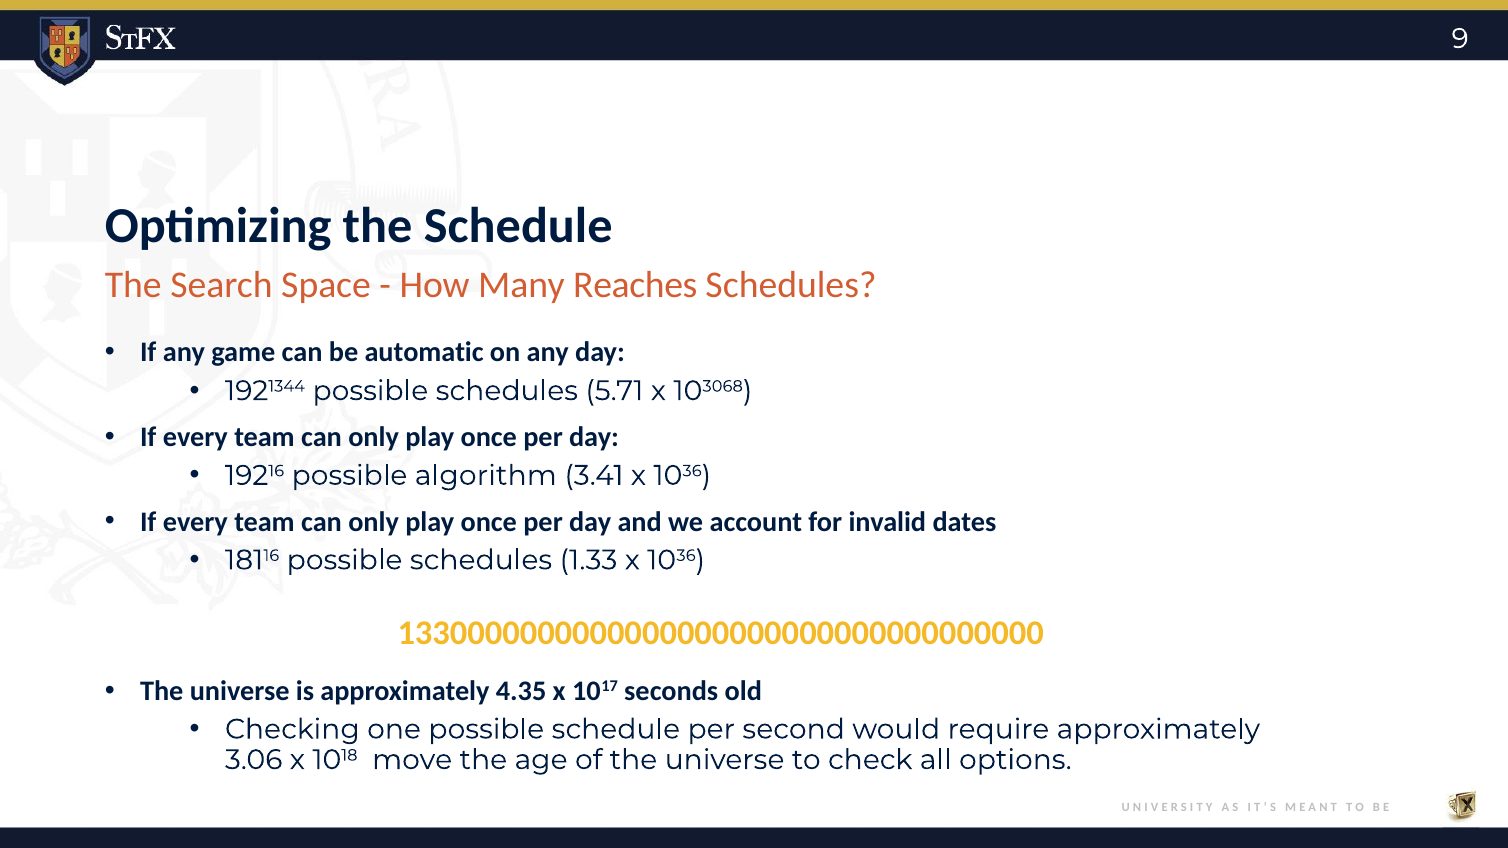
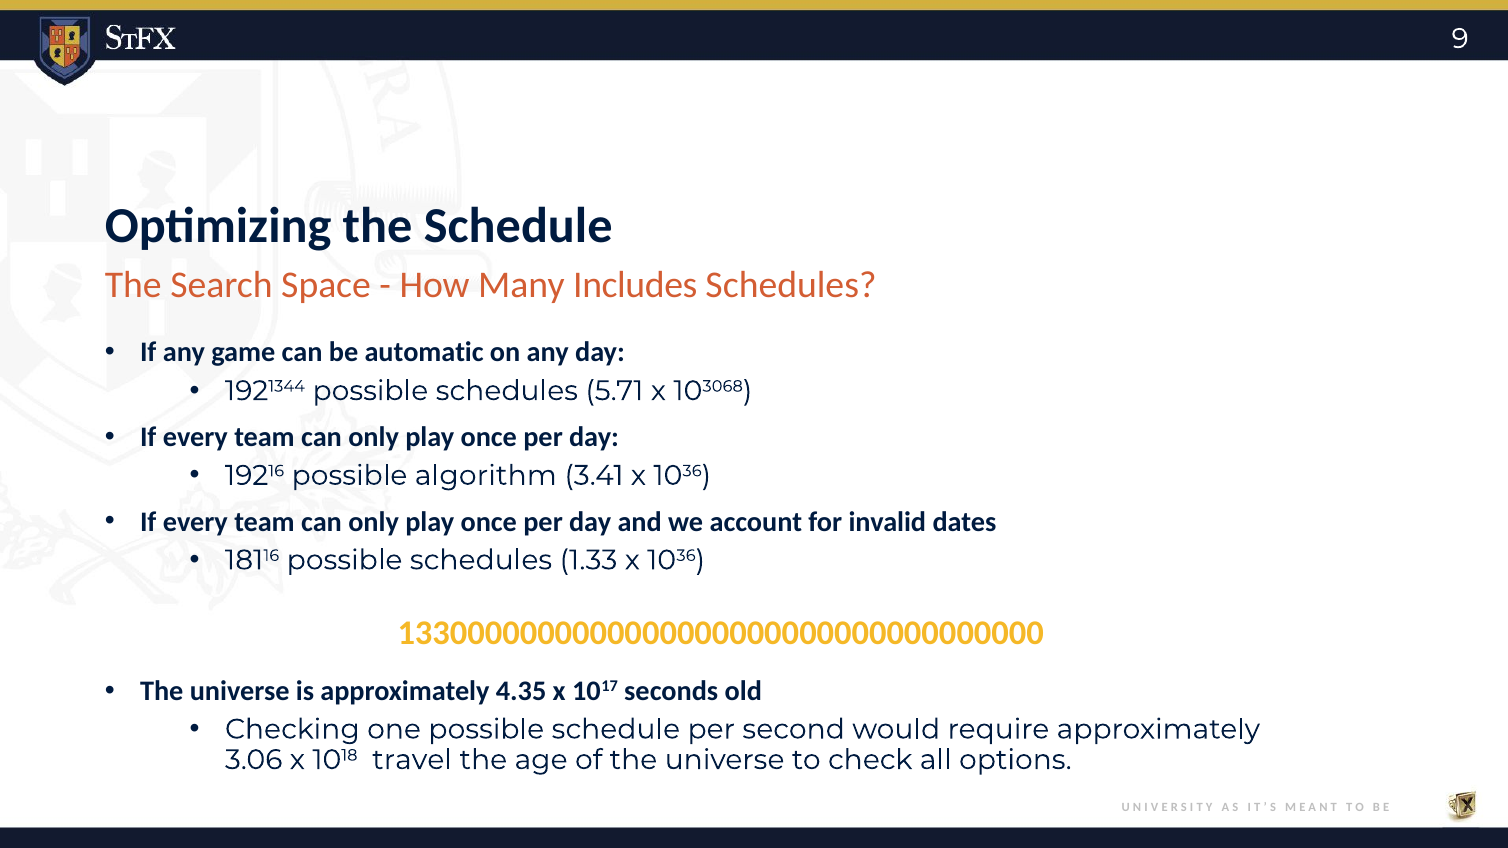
Reaches: Reaches -> Includes (635, 285)
move: move -> travel (412, 760)
